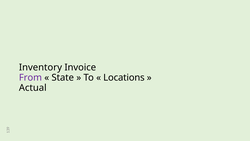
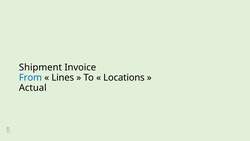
Inventory: Inventory -> Shipment (40, 67)
From colour: purple -> blue (30, 77)
State: State -> Lines (63, 77)
